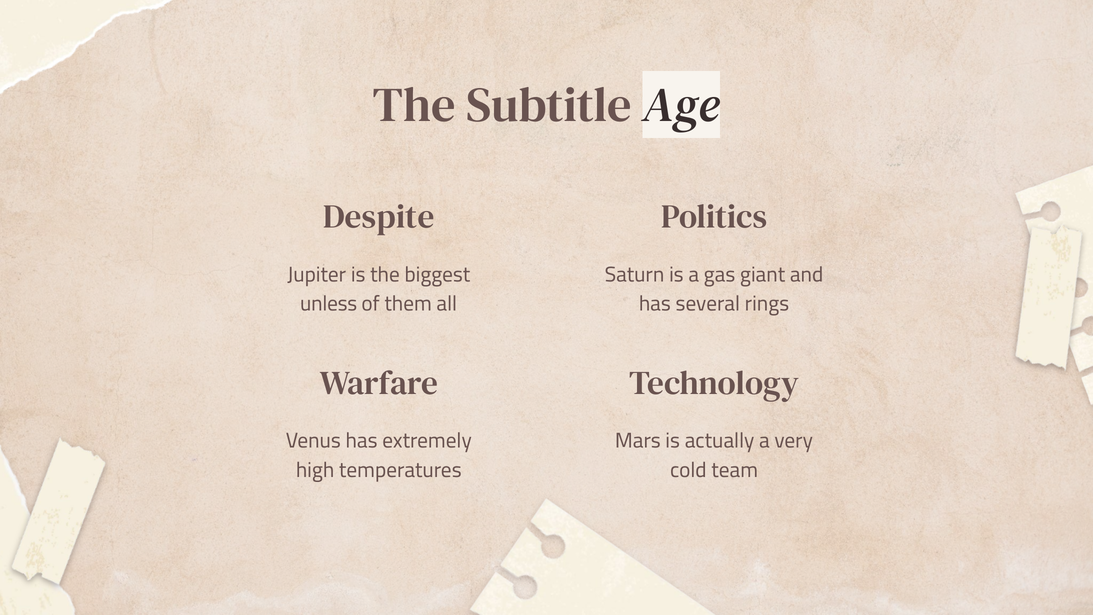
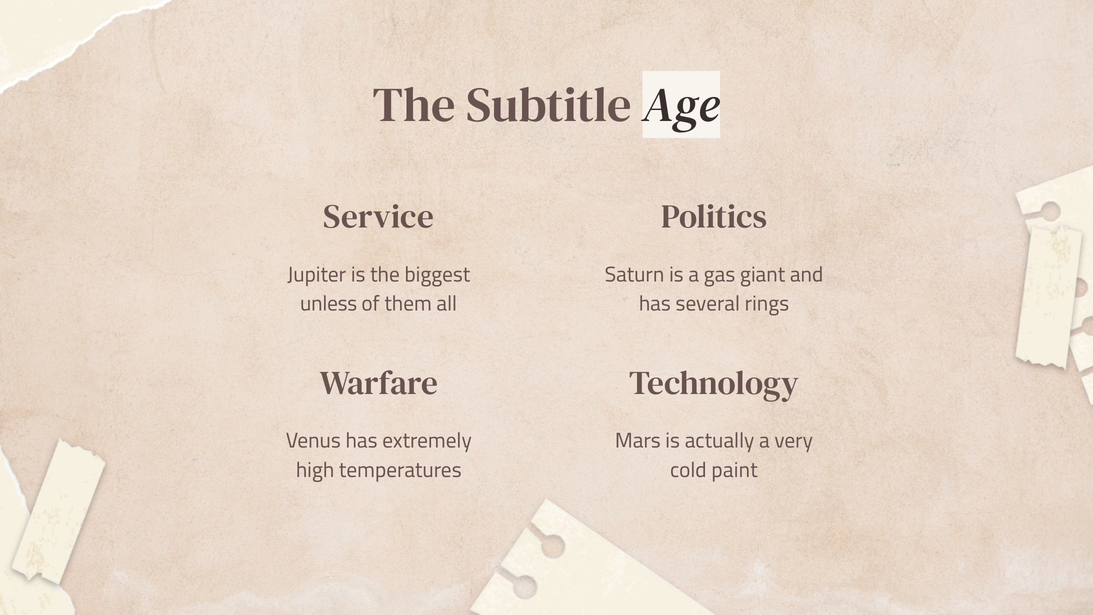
Despite: Despite -> Service (379, 217)
team: team -> paint (735, 470)
